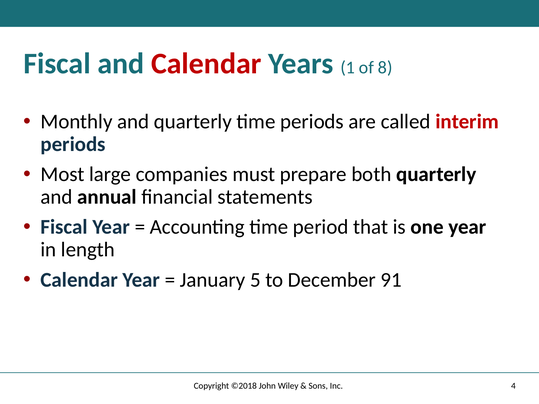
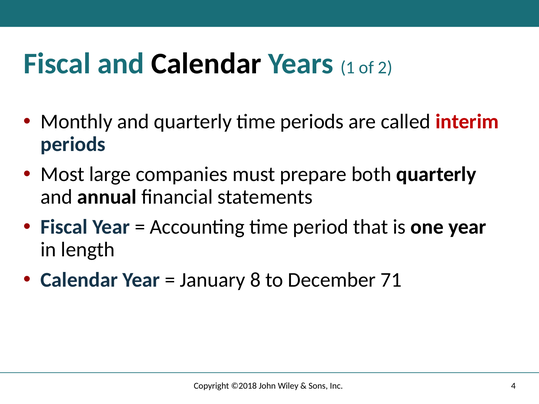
Calendar colour: red -> black (206, 64)
8: 8 -> 2 (385, 68)
5: 5 -> 8 (255, 280)
91: 91 -> 71 (391, 280)
